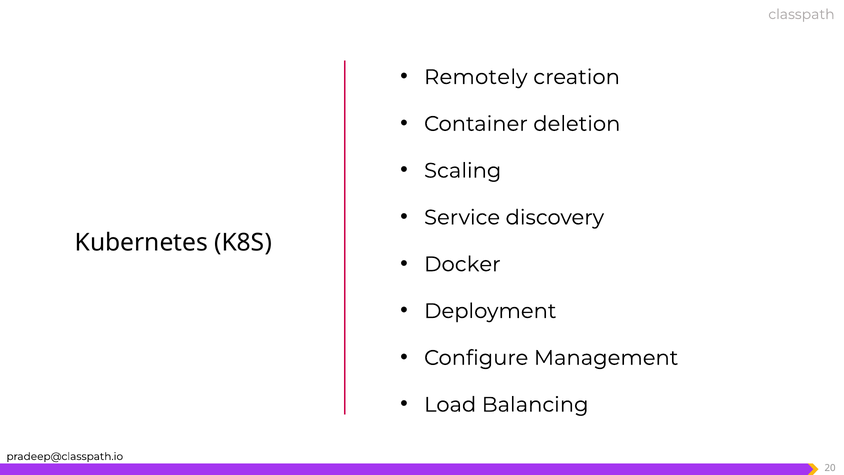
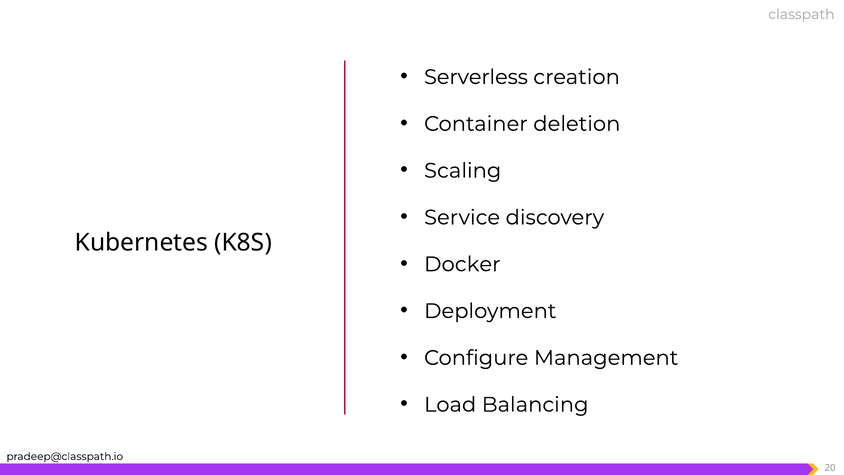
Remotely: Remotely -> Serverless (476, 77)
